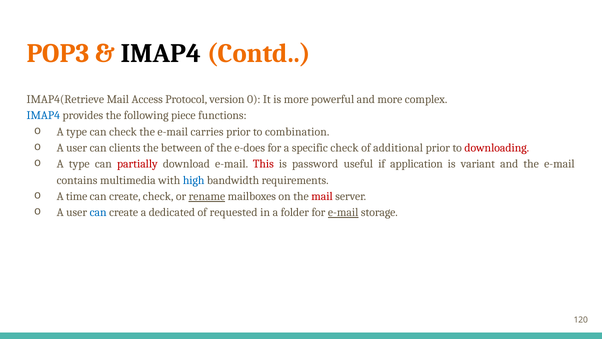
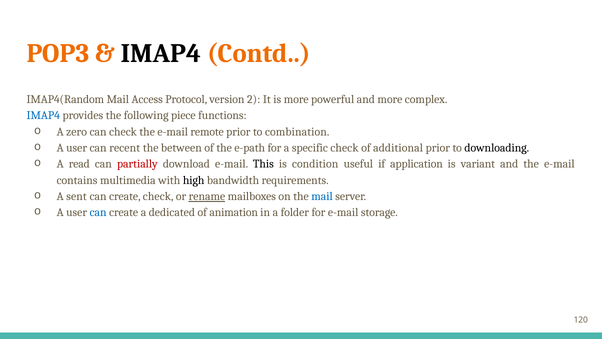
IMAP4(Retrieve: IMAP4(Retrieve -> IMAP4(Random (65, 99)
0: 0 -> 2 (254, 99)
type: type -> zero (77, 132)
carries: carries -> remote (207, 132)
clients: clients -> recent (125, 148)
e-does: e-does -> e-path (250, 148)
downloading colour: red -> black (497, 148)
type: type -> read (79, 164)
This colour: red -> black (263, 164)
password: password -> condition (315, 164)
high colour: blue -> black (194, 180)
time: time -> sent (77, 196)
mail colour: red -> blue (322, 196)
requested: requested -> animation (234, 212)
e-mail underline: present -> none (343, 212)
